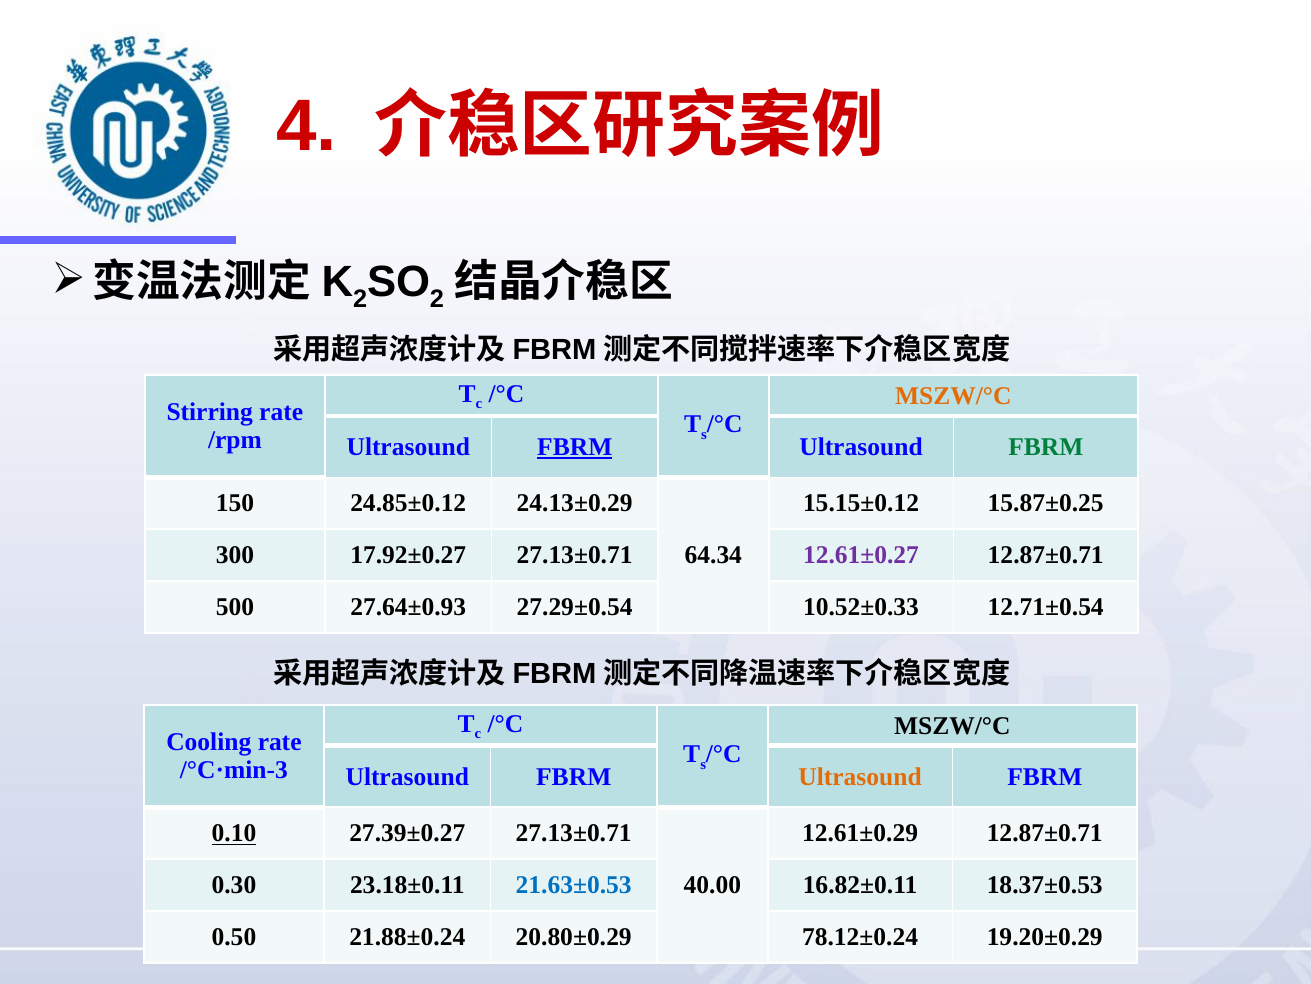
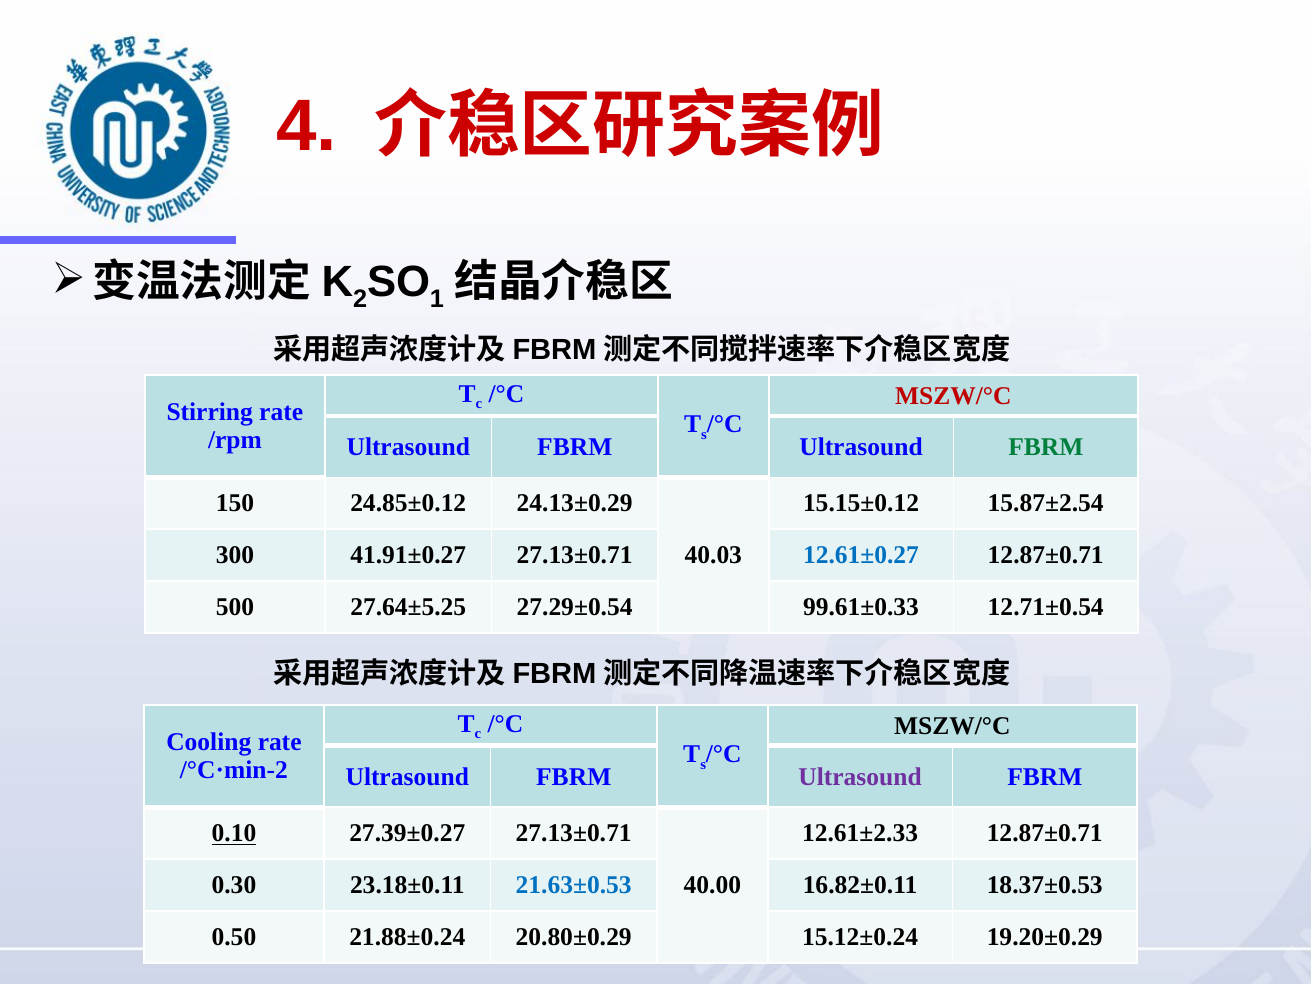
2: 2 -> 1 (437, 299)
MSZW/°C colour: orange -> red (953, 395)
FBRM underline: present -> none (575, 446)
15.87±0.25: 15.87±0.25 -> 15.87±2.54 (1046, 503)
17.92±0.27: 17.92±0.27 -> 41.91±0.27 (408, 555)
64.34: 64.34 -> 40.03 (713, 555)
12.61±0.27 colour: purple -> blue (861, 555)
27.64±0.93: 27.64±0.93 -> 27.64±5.25 (408, 607)
10.52±0.33: 10.52±0.33 -> 99.61±0.33 (861, 607)
/°C·min-3: /°C·min-3 -> /°C·min-2 (234, 770)
Ultrasound colour: orange -> purple (860, 776)
12.61±0.29: 12.61±0.29 -> 12.61±2.33 (860, 833)
78.12±0.24: 78.12±0.24 -> 15.12±0.24 (860, 937)
